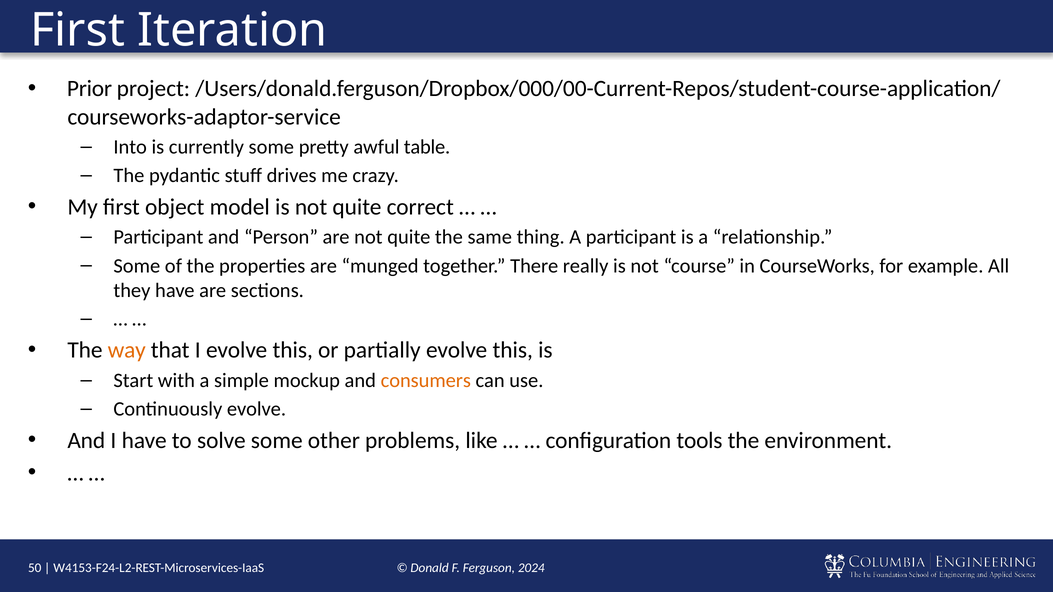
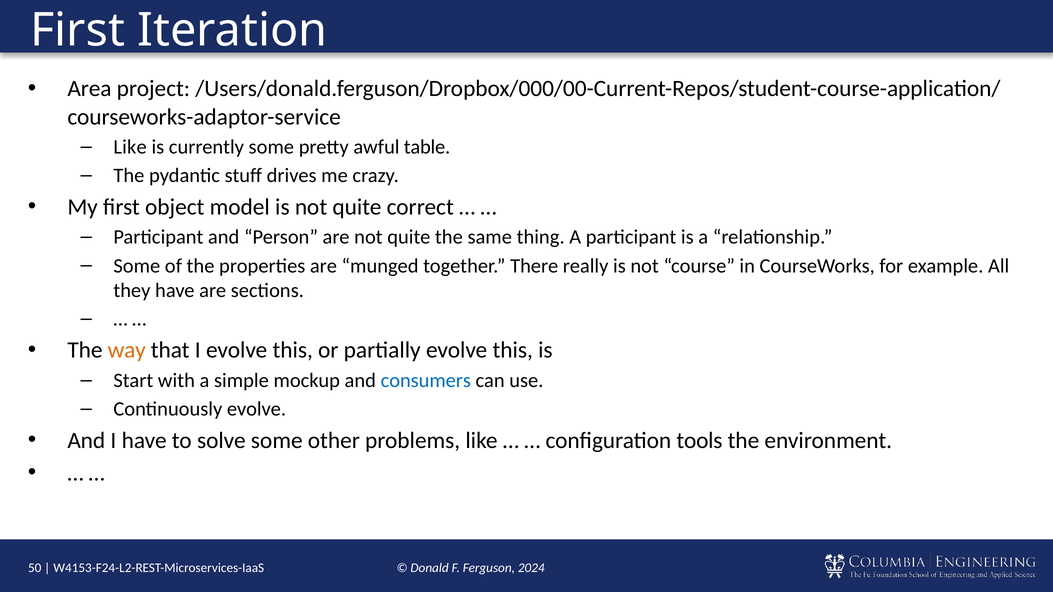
Prior: Prior -> Area (89, 89)
Into: Into -> Like (130, 147)
consumers colour: orange -> blue (426, 381)
